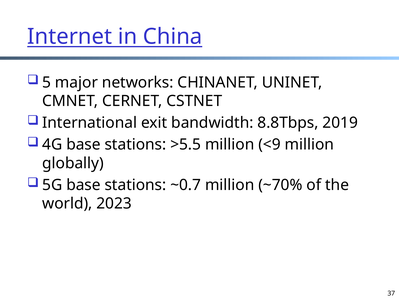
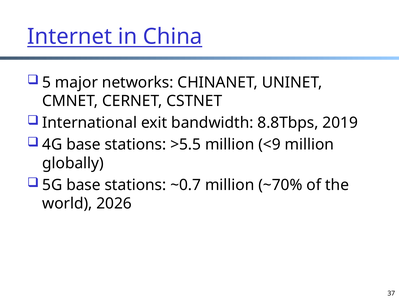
2023: 2023 -> 2026 (114, 203)
